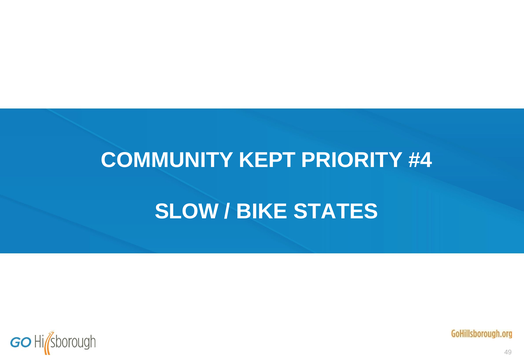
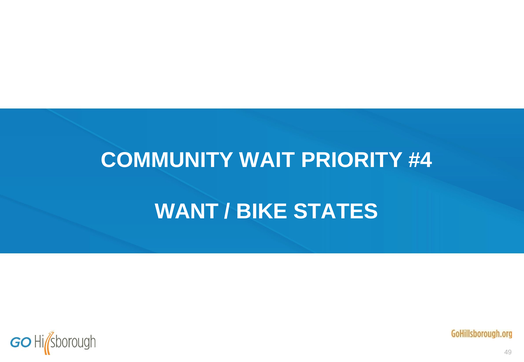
KEPT: KEPT -> WAIT (267, 160)
SLOW: SLOW -> WANT (187, 212)
